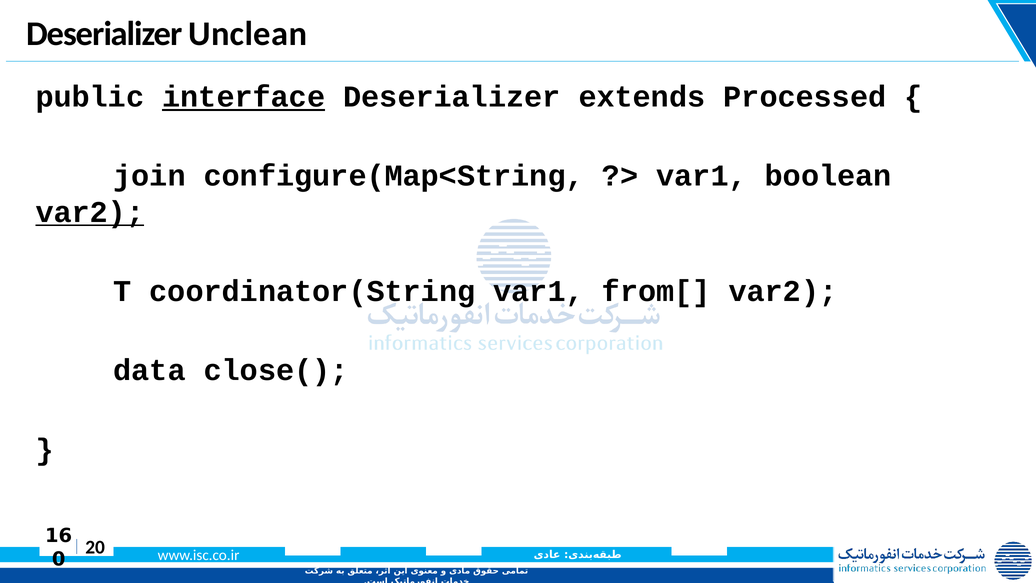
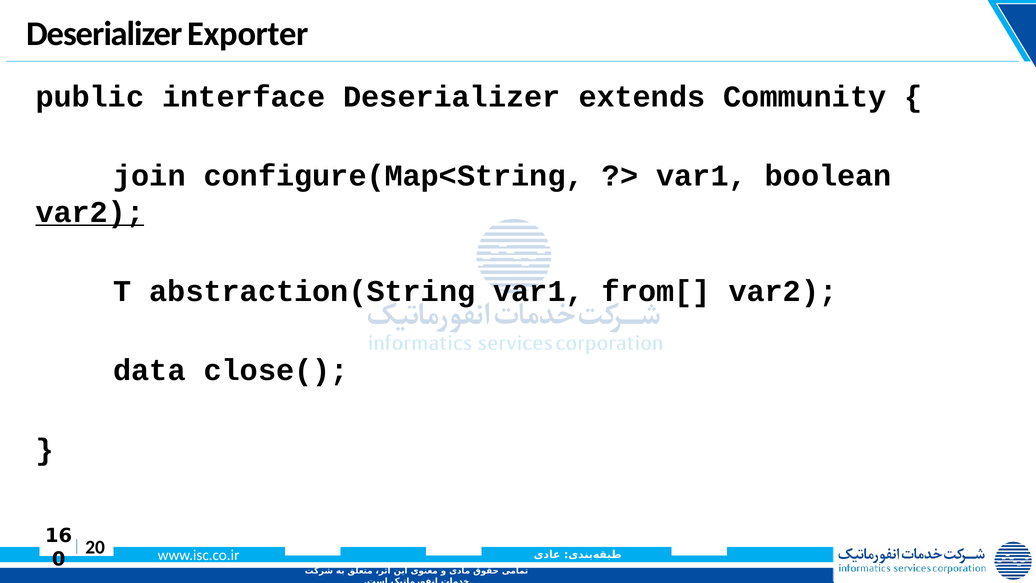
Unclean: Unclean -> Exporter (248, 34)
interface underline: present -> none (244, 97)
Processed: Processed -> Community (805, 97)
coordinator(String: coordinator(String -> abstraction(String (312, 291)
